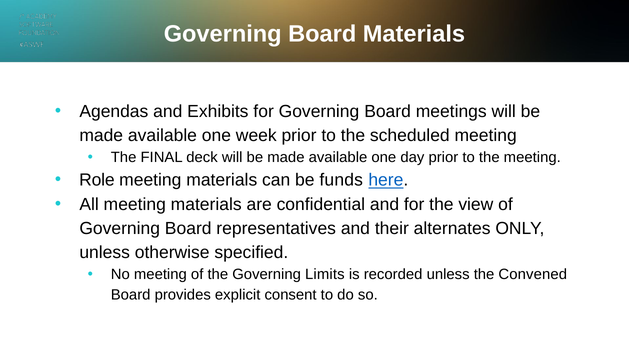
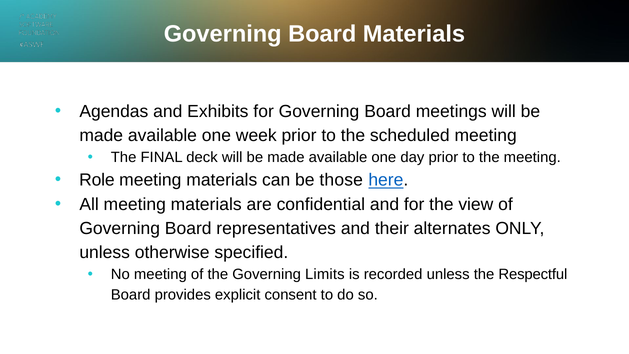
funds: funds -> those (341, 180)
Convened: Convened -> Respectful (533, 274)
